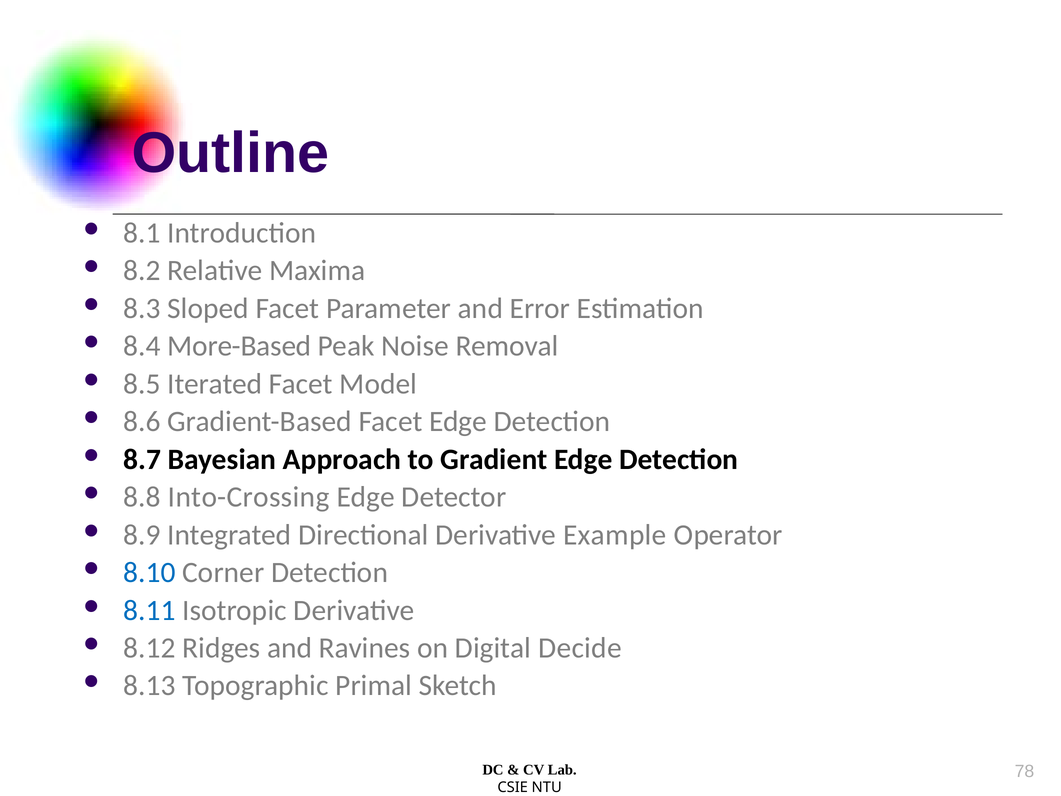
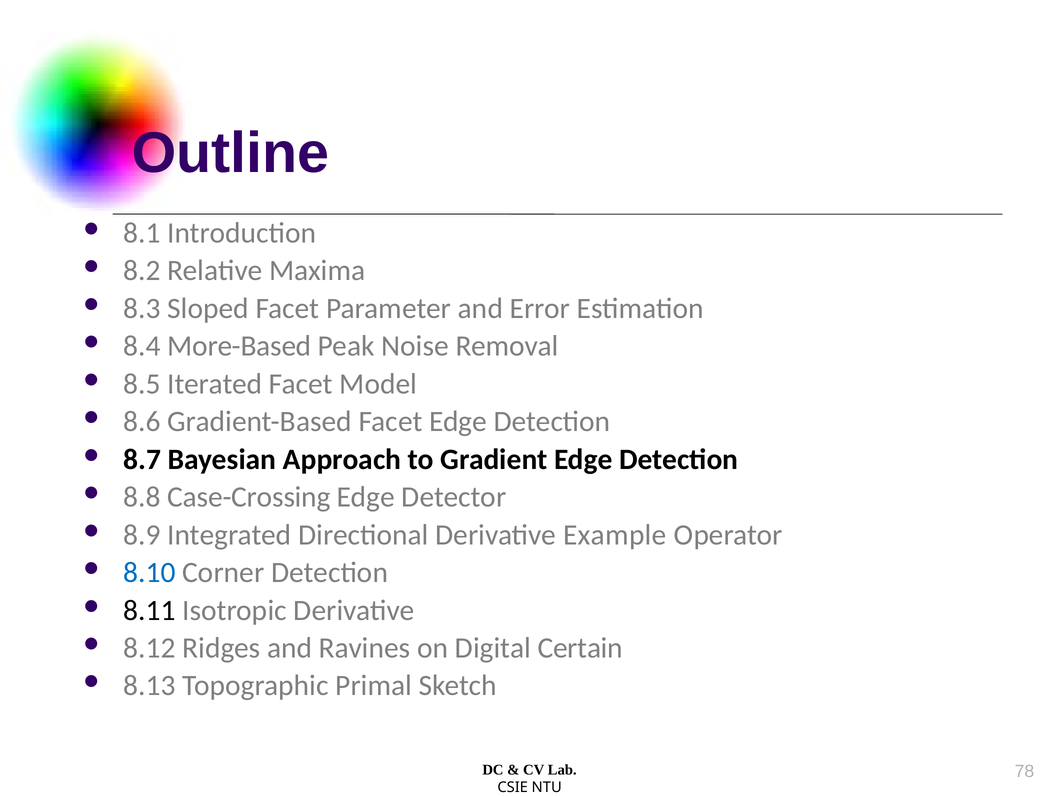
Into-Crossing: Into-Crossing -> Case-Crossing (249, 497)
8.11 colour: blue -> black (149, 610)
Decide: Decide -> Certain (580, 648)
